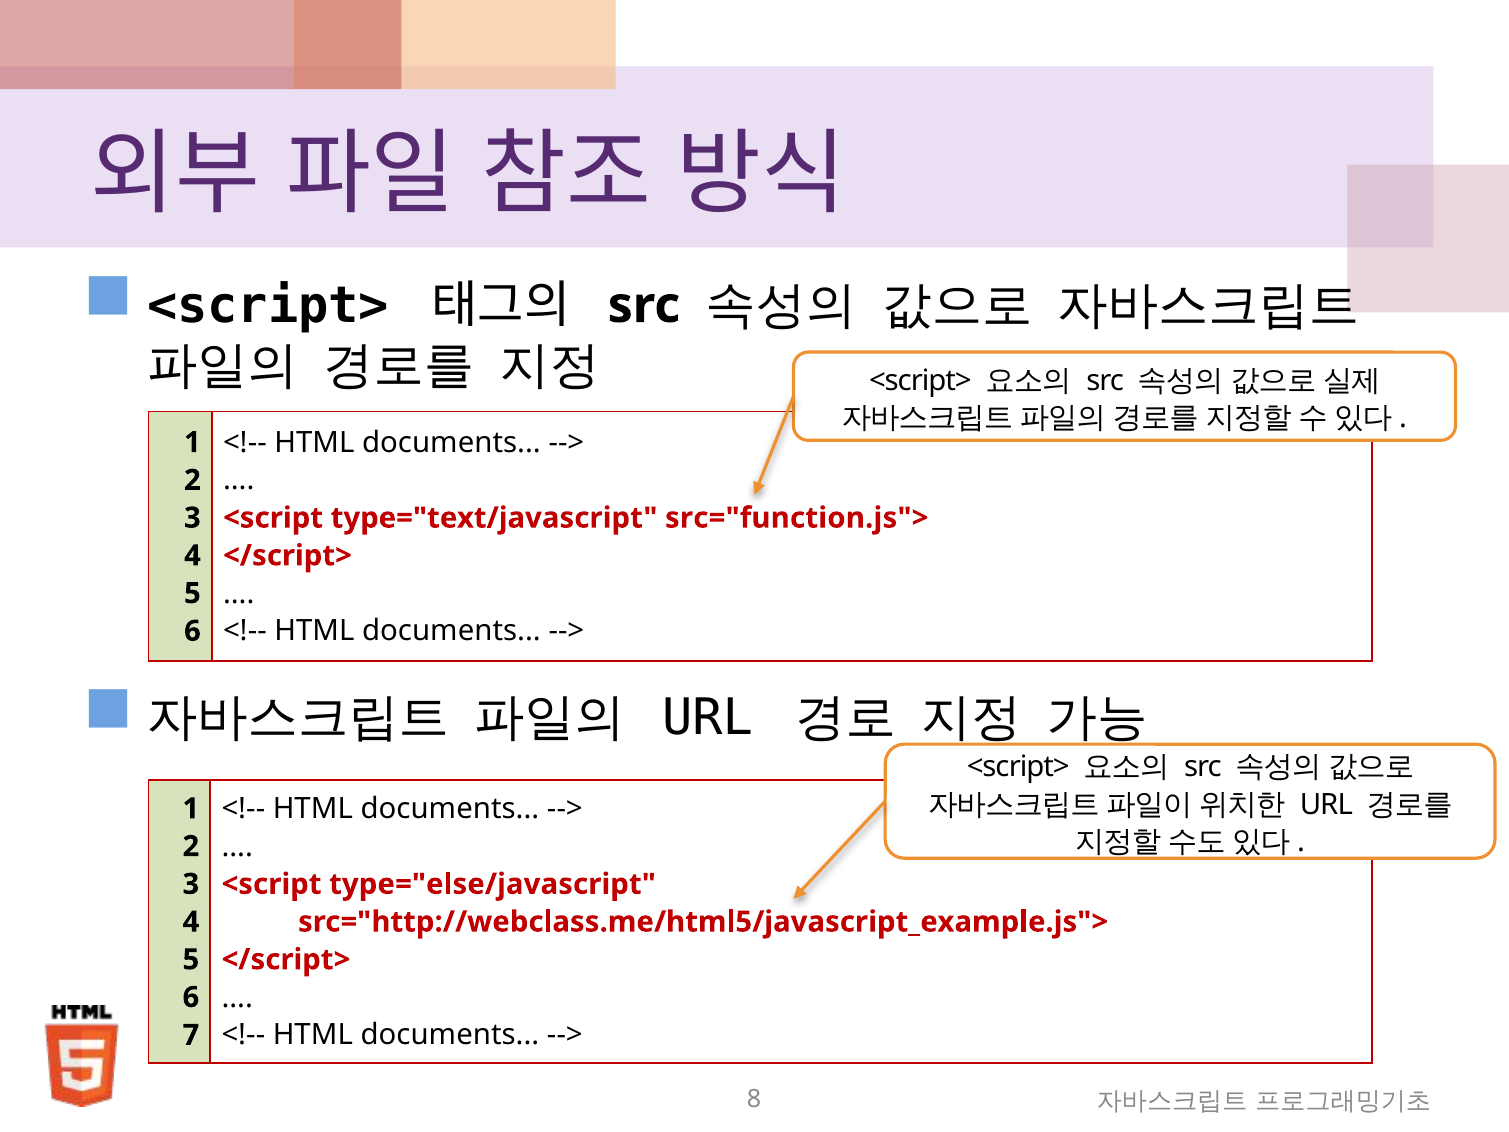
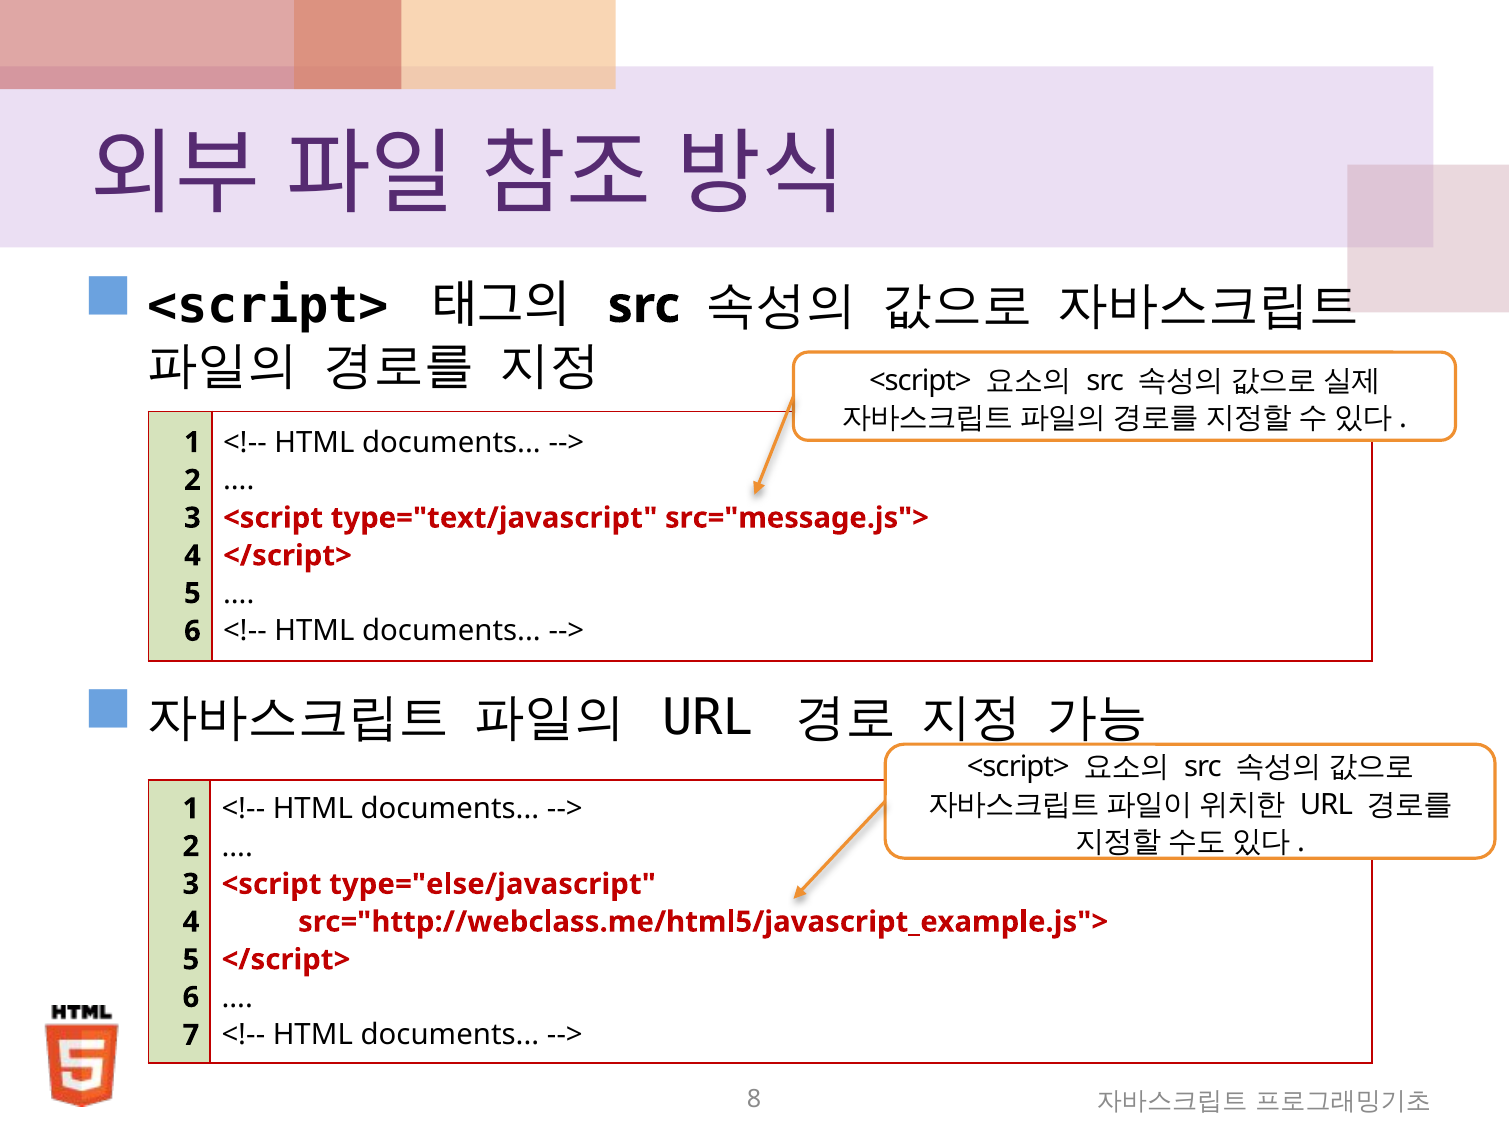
src="function.js">: src="function.js"> -> src="message.js"> (797, 518)
